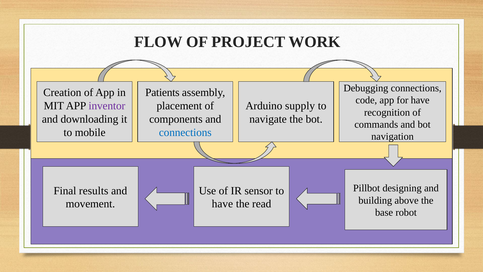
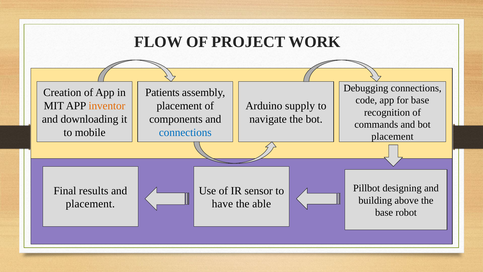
for have: have -> base (420, 100)
inventor colour: purple -> orange (107, 106)
navigation: navigation -> placement (392, 136)
movement: movement -> placement (90, 204)
read: read -> able (262, 204)
